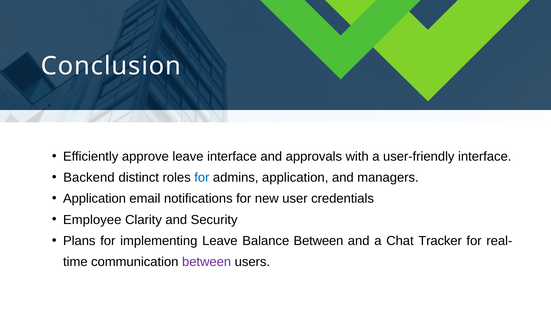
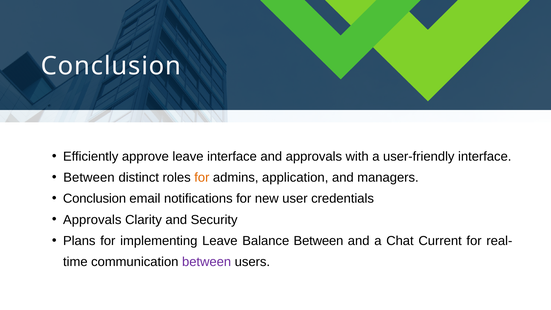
Backend: Backend -> Between (89, 178)
for colour: blue -> orange (202, 178)
Application: Application -> Conclusion (94, 199)
Employee: Employee -> Approvals (92, 220)
Tracker: Tracker -> Current (440, 241)
